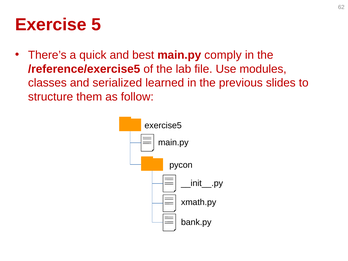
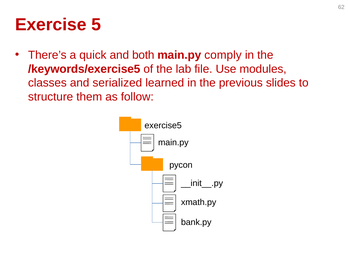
best: best -> both (143, 55)
/reference/exercise5: /reference/exercise5 -> /keywords/exercise5 (84, 69)
